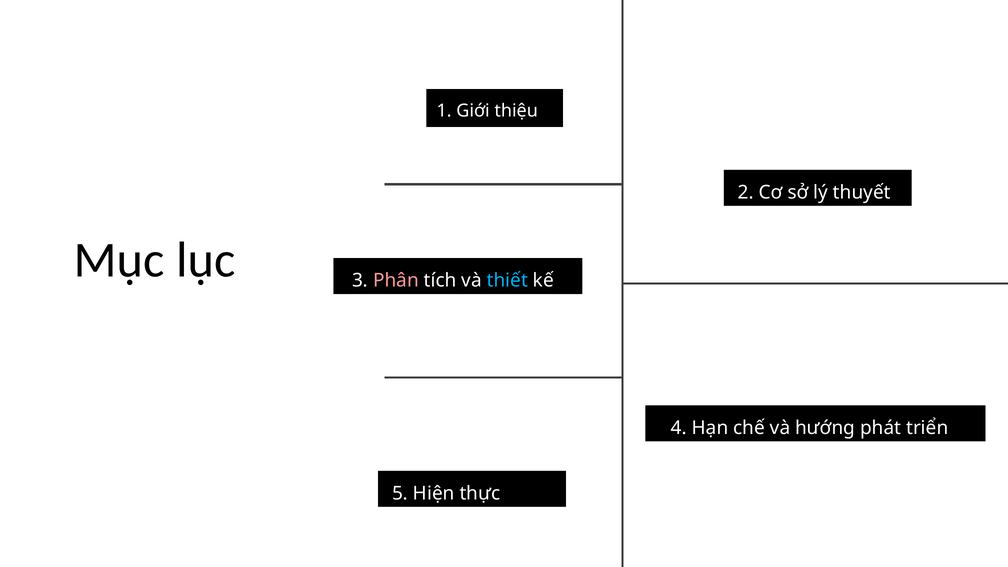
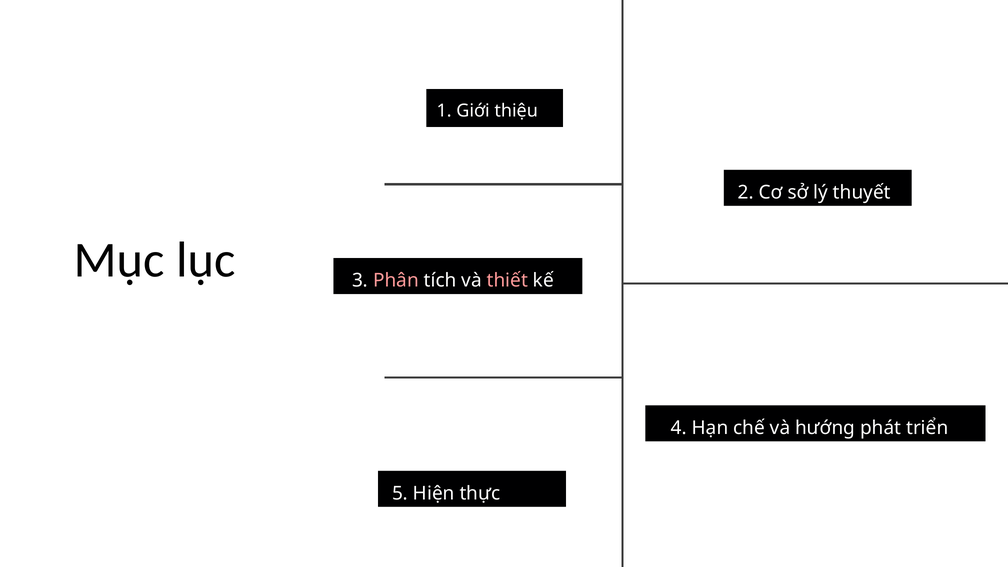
thiết colour: light blue -> pink (507, 281)
